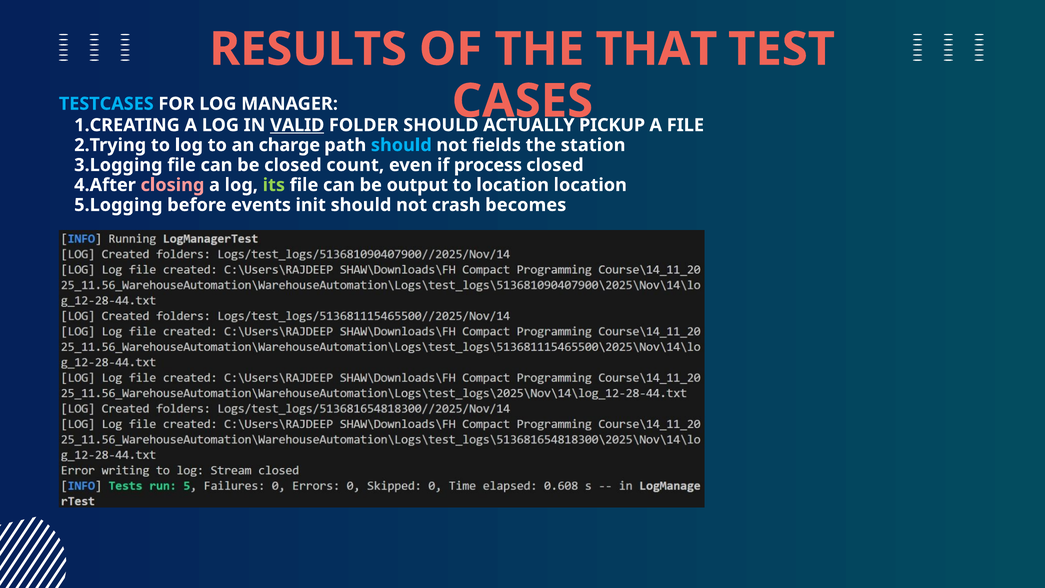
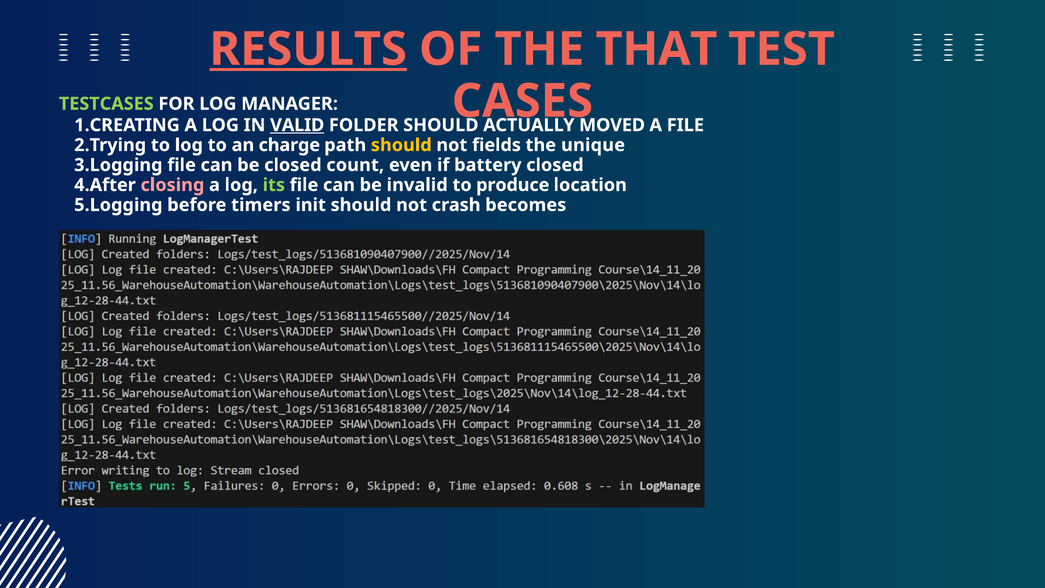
RESULTS underline: none -> present (308, 49)
TESTCASES colour: light blue -> light green (106, 104)
PICKUP: PICKUP -> MOVED (612, 125)
should colour: light blue -> yellow (401, 145)
station: station -> unique (593, 145)
process: process -> battery (488, 165)
output: output -> invalid (417, 185)
to location: location -> produce (513, 185)
events: events -> timers (261, 205)
